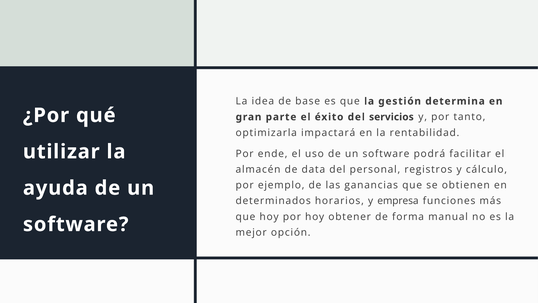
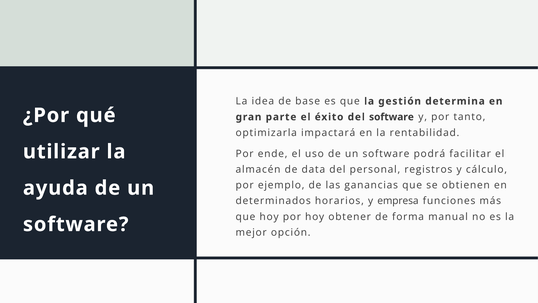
del servicios: servicios -> software (391, 117)
